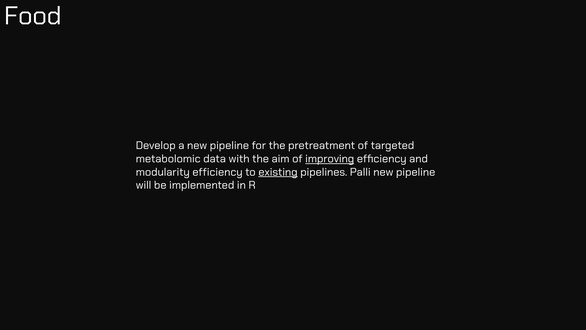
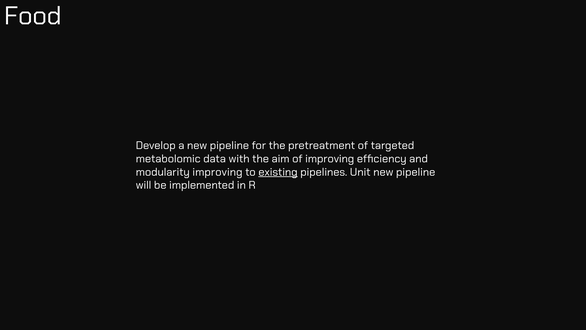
improving underline: present -> none (330, 159)
modularity efficiency: efficiency -> improving (217, 172)
Palli: Palli -> Unit (360, 172)
